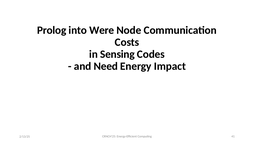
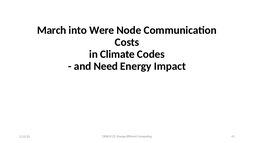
Prolog: Prolog -> March (52, 30)
Sensing: Sensing -> Climate (117, 54)
